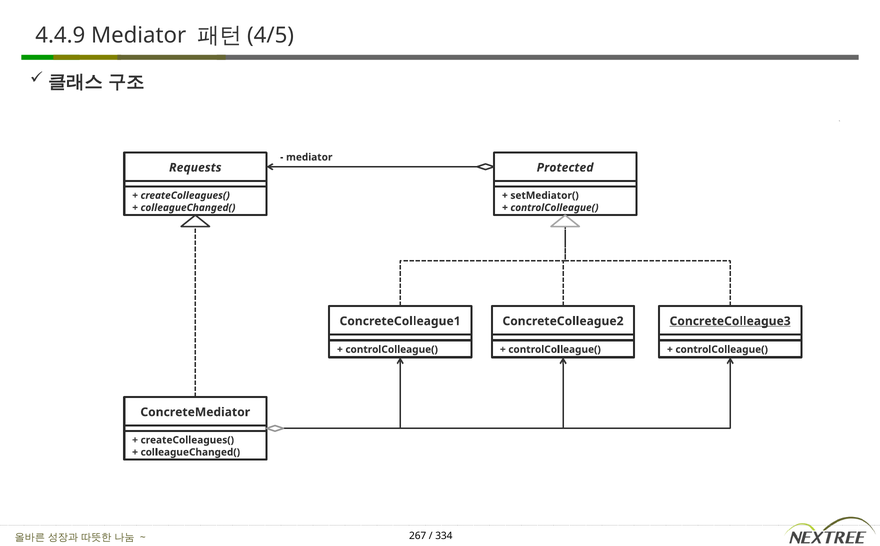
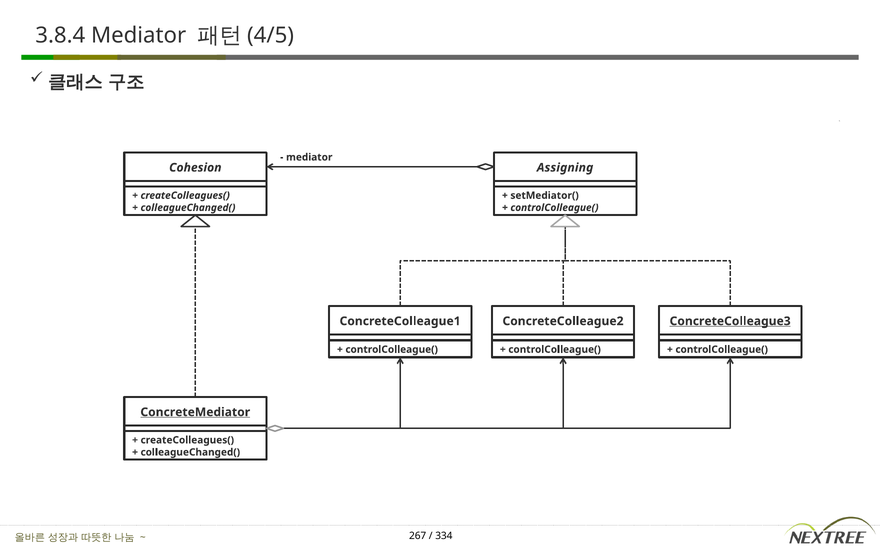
4.4.9: 4.4.9 -> 3.8.4 (60, 35)
Requests: Requests -> Cohesion (195, 168)
Protected: Protected -> Assigning (565, 168)
ConcreteMediator underline: none -> present (195, 412)
